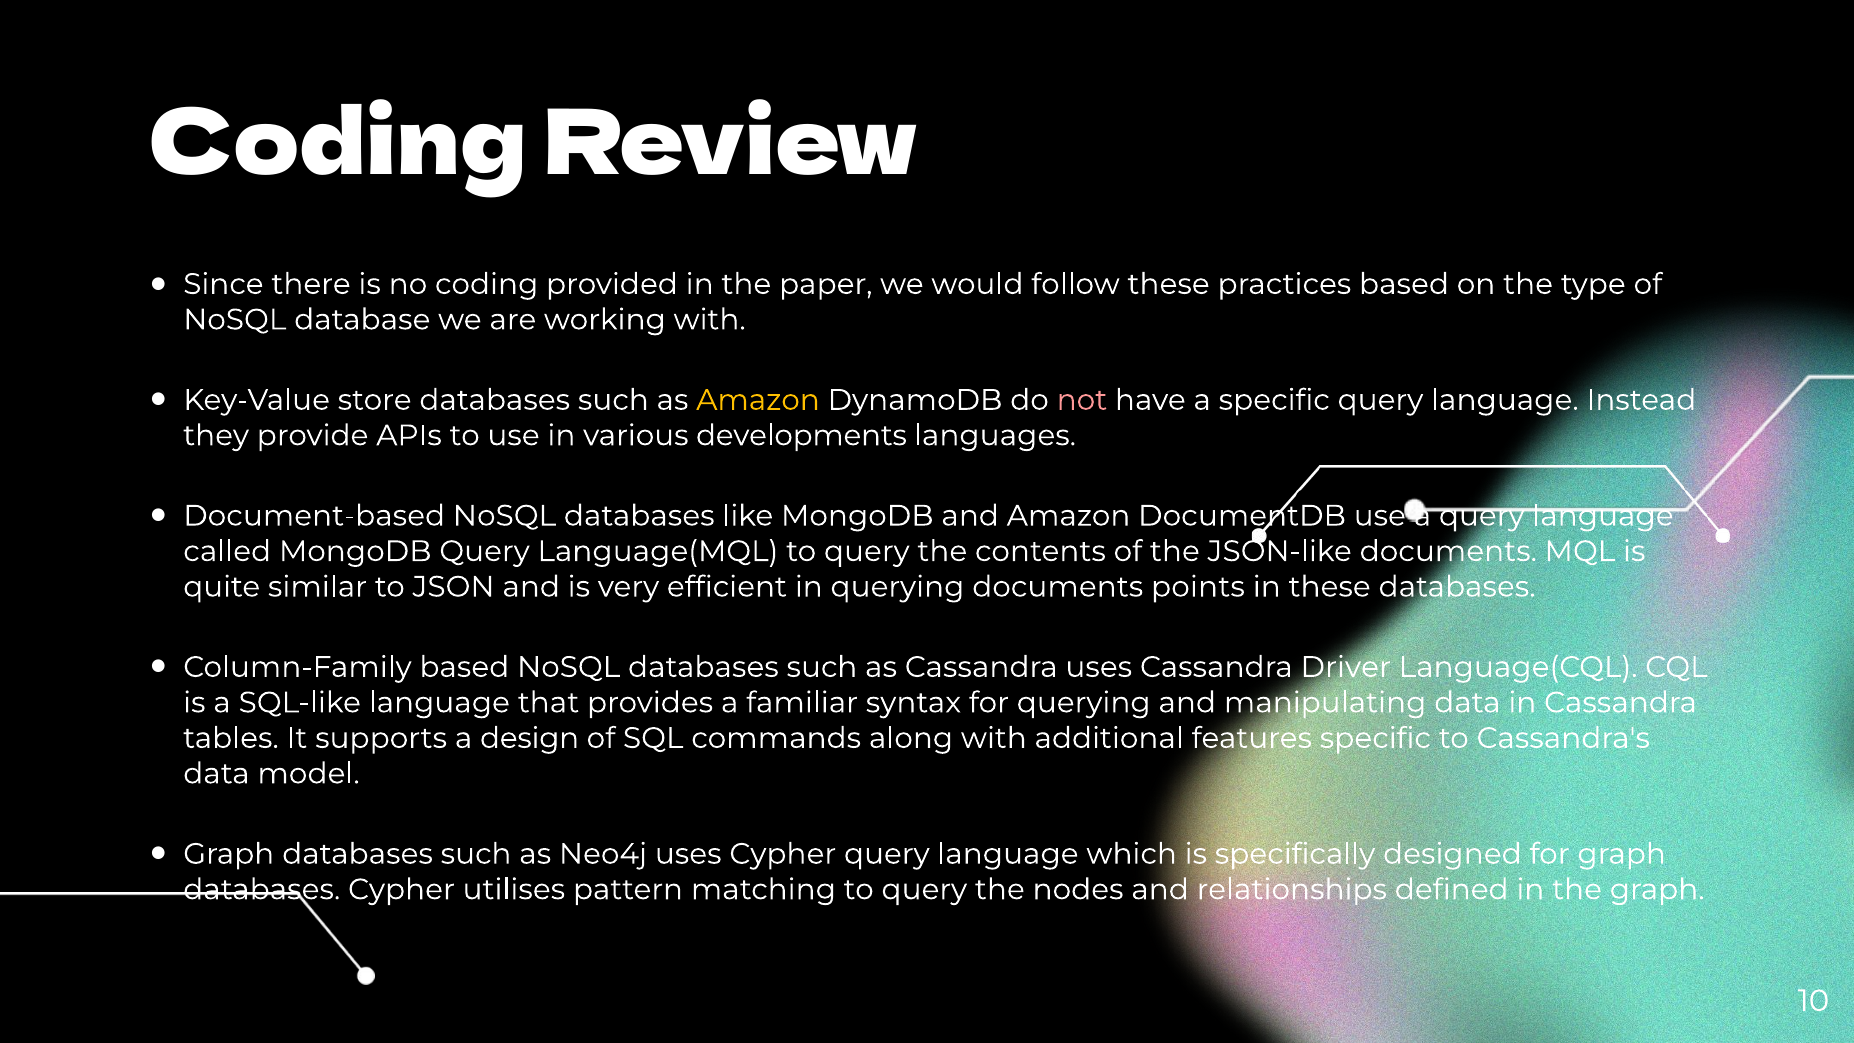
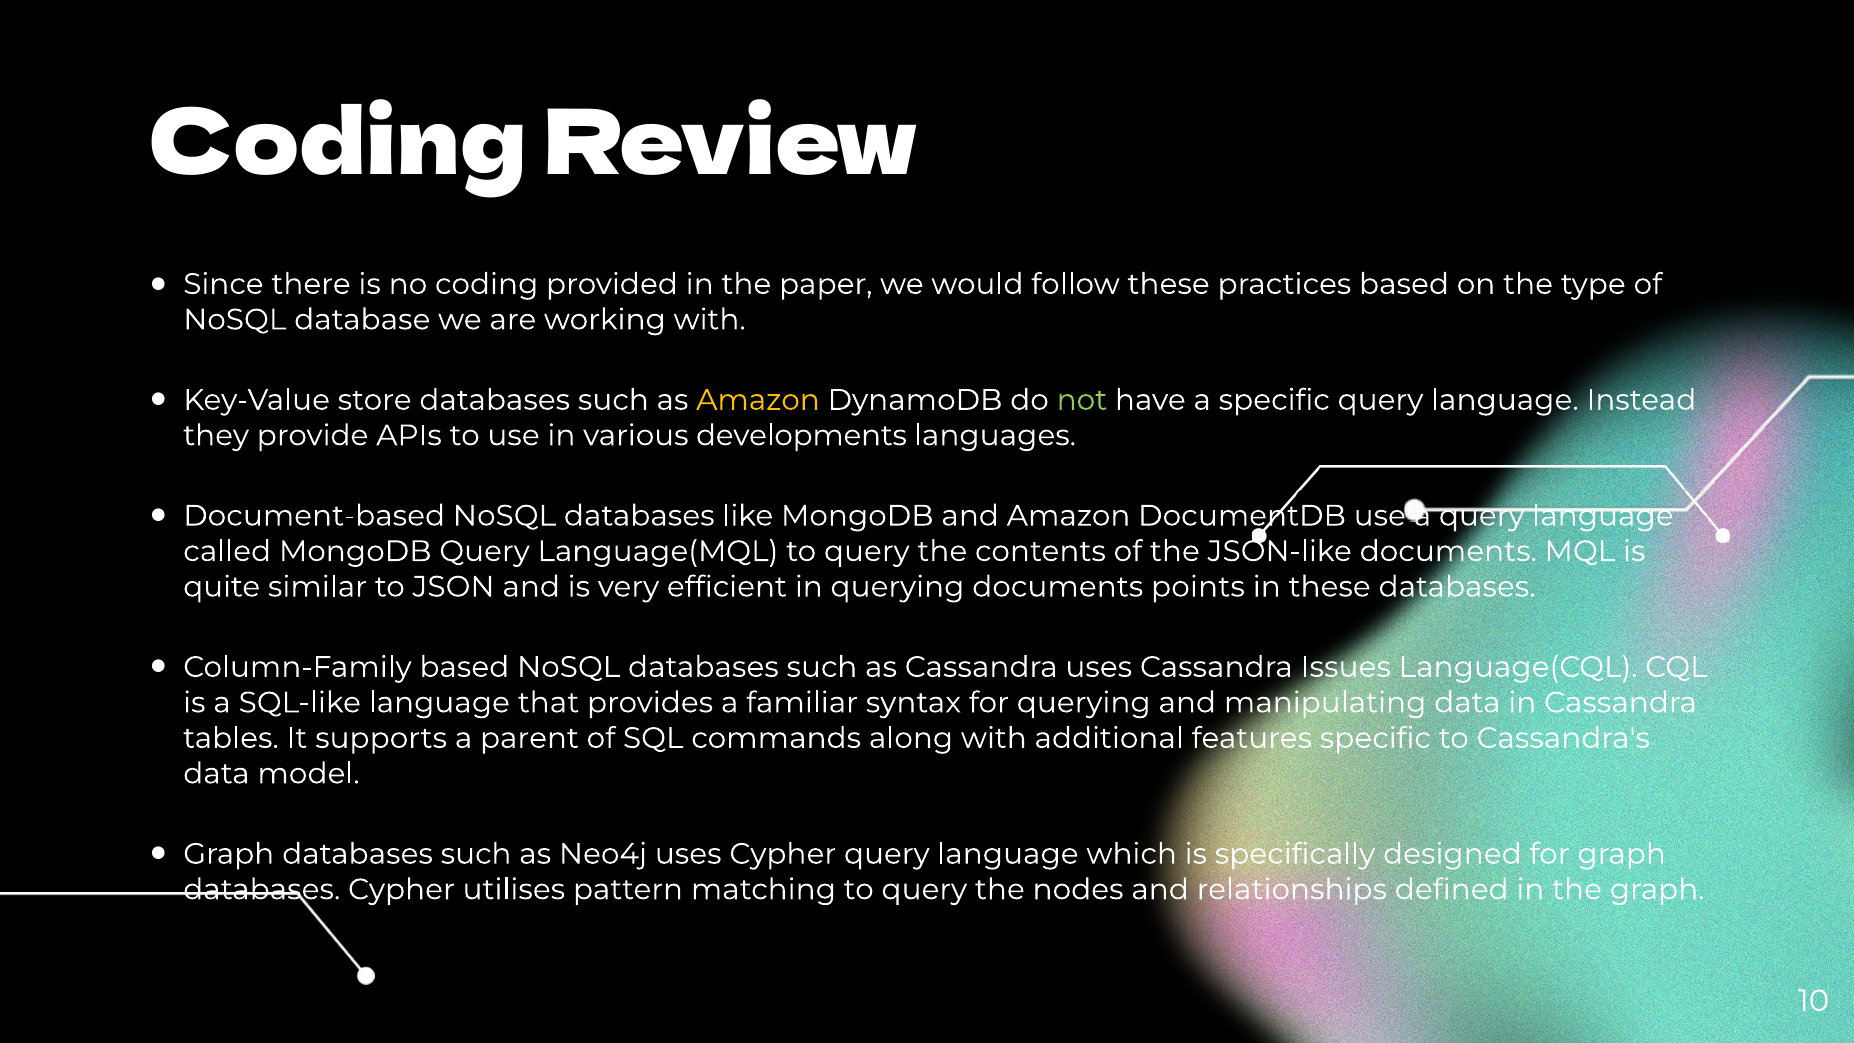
not colour: pink -> light green (1082, 400)
Driver: Driver -> Issues (1346, 667)
design: design -> parent (529, 738)
